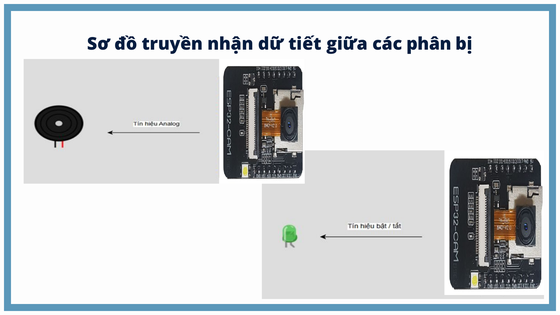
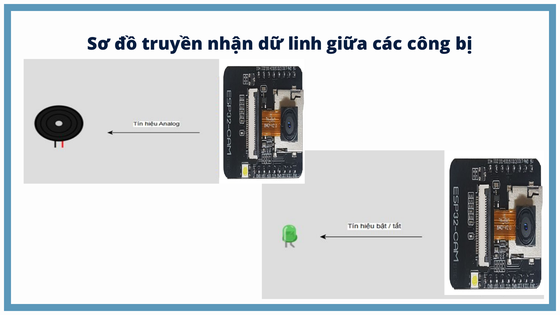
tiết: tiết -> linh (305, 44)
phân: phân -> công (429, 44)
